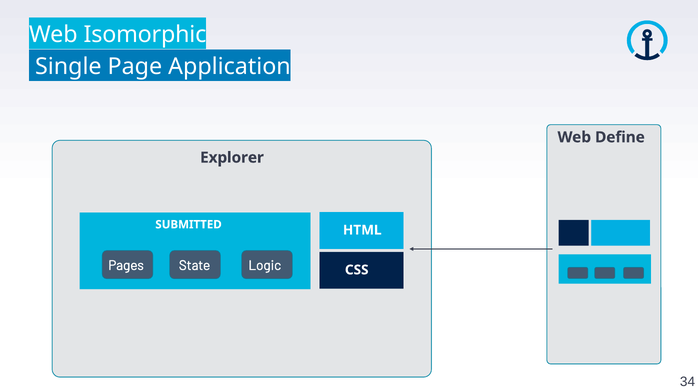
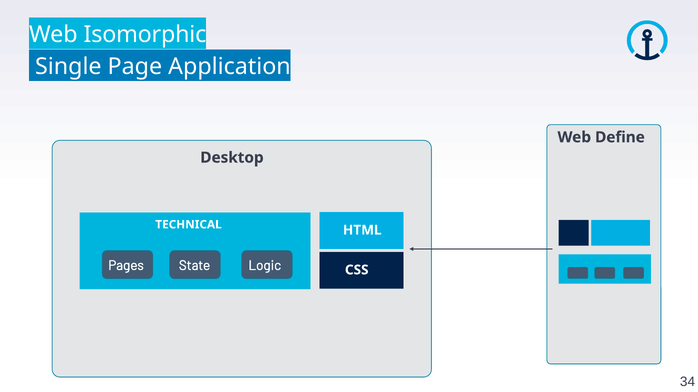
Explorer: Explorer -> Desktop (232, 158)
SUBMITTED: SUBMITTED -> TECHNICAL (188, 225)
